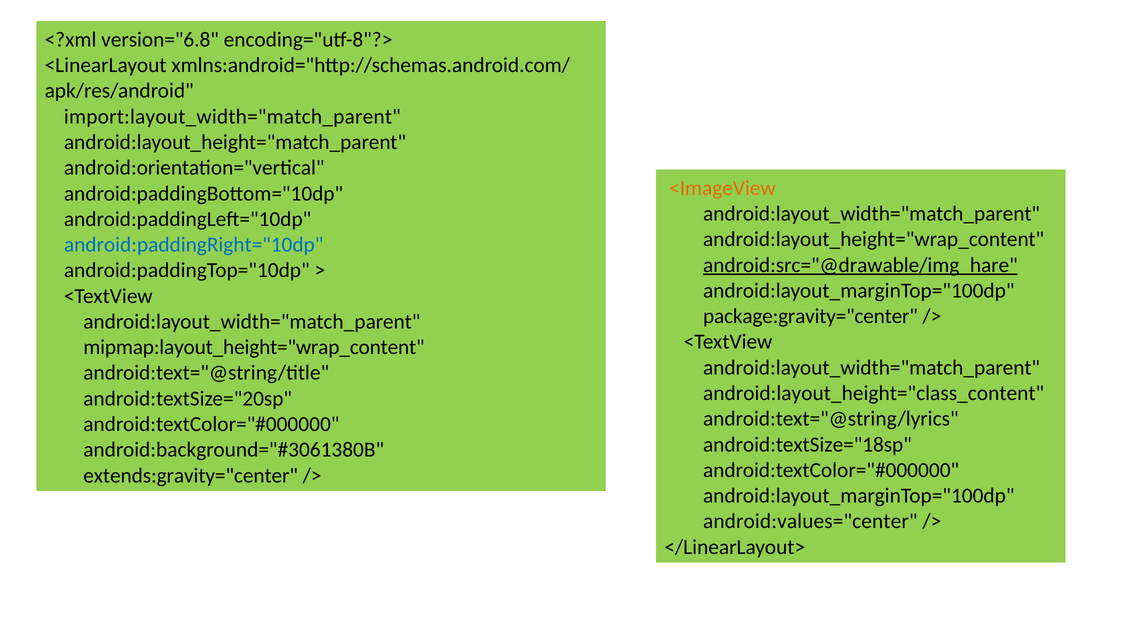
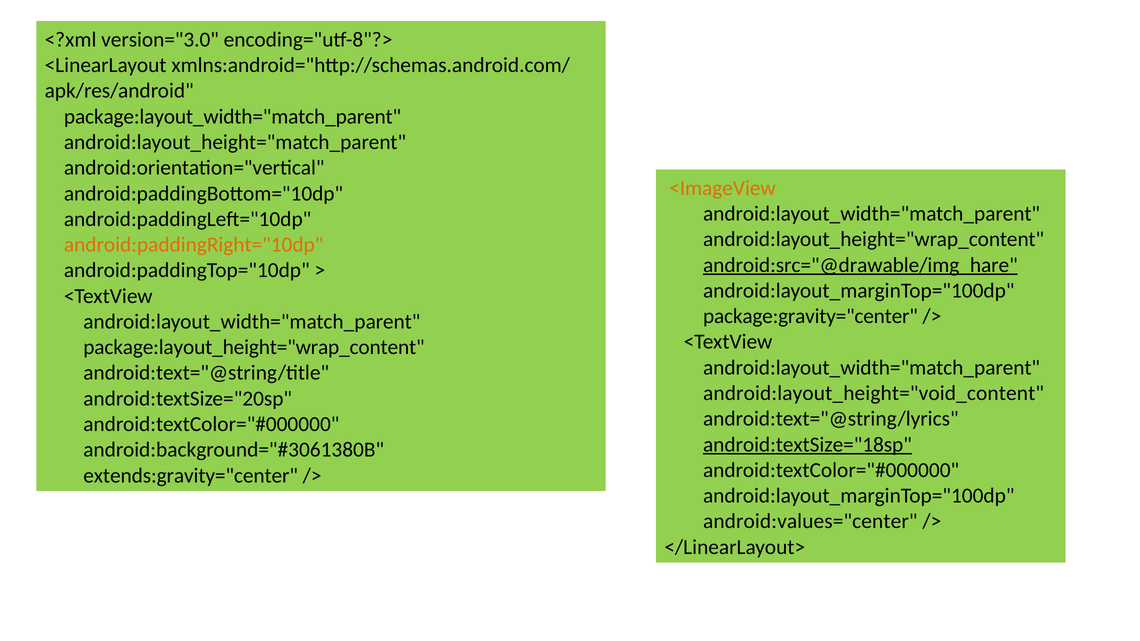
version="6.8: version="6.8 -> version="3.0 (160, 40)
import:layout_width="match_parent: import:layout_width="match_parent -> package:layout_width="match_parent (233, 117)
android:paddingRight="10dp colour: blue -> orange (194, 245)
mipmap:layout_height="wrap_content: mipmap:layout_height="wrap_content -> package:layout_height="wrap_content (254, 347)
android:layout_height="class_content: android:layout_height="class_content -> android:layout_height="void_content (874, 393)
android:textSize="18sp underline: none -> present (807, 445)
